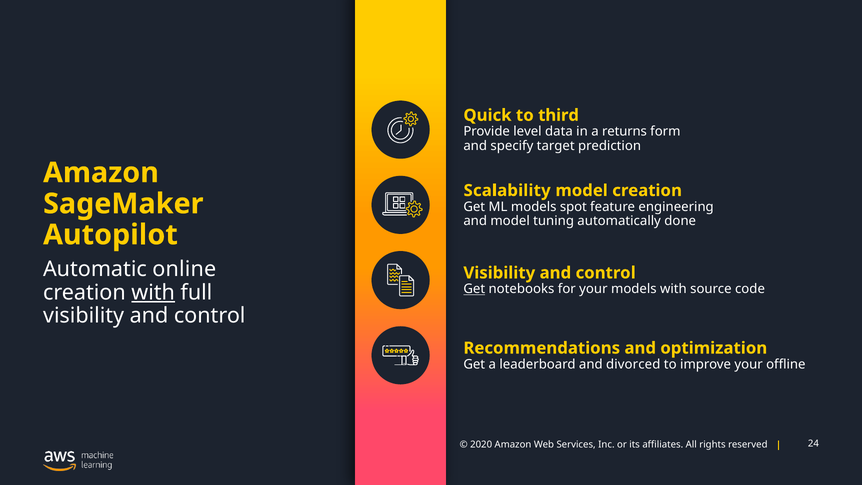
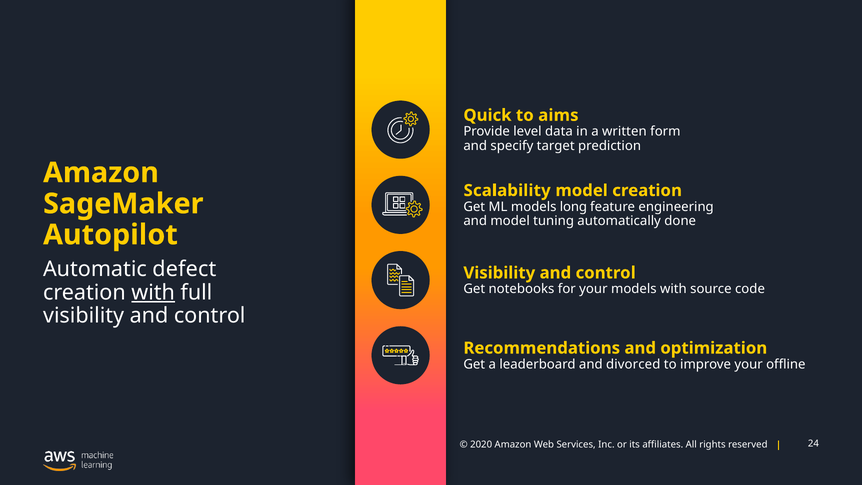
third: third -> aims (558, 115)
returns: returns -> written (624, 132)
spot: spot -> long (573, 207)
online: online -> defect (184, 269)
Get underline: present -> none (474, 289)
